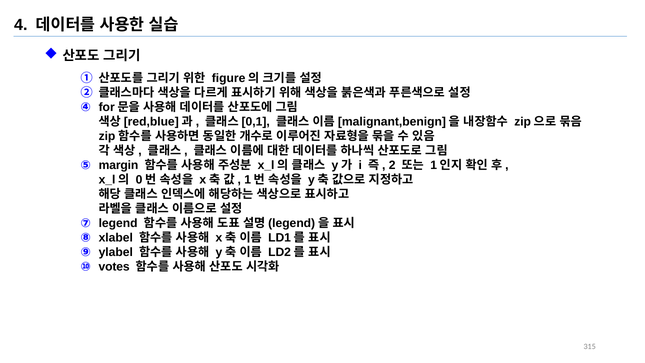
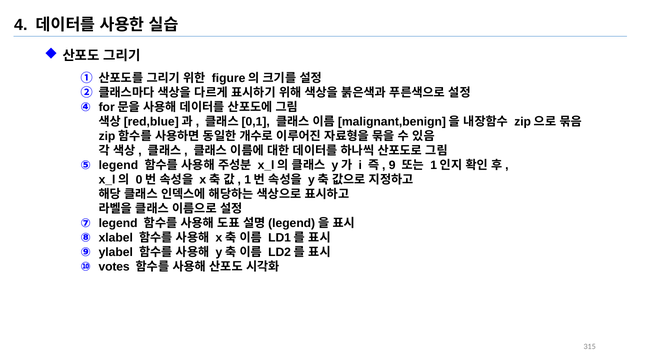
margin: margin -> legend (118, 165)
2: 2 -> 9 (392, 165)
